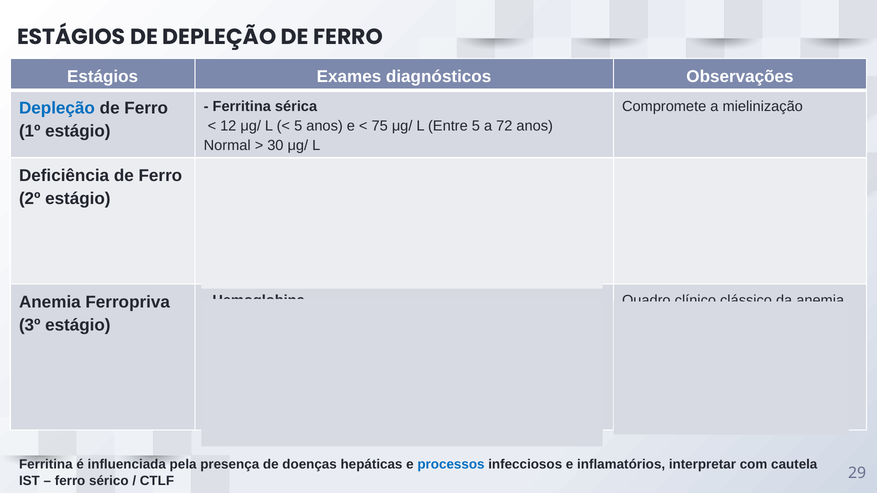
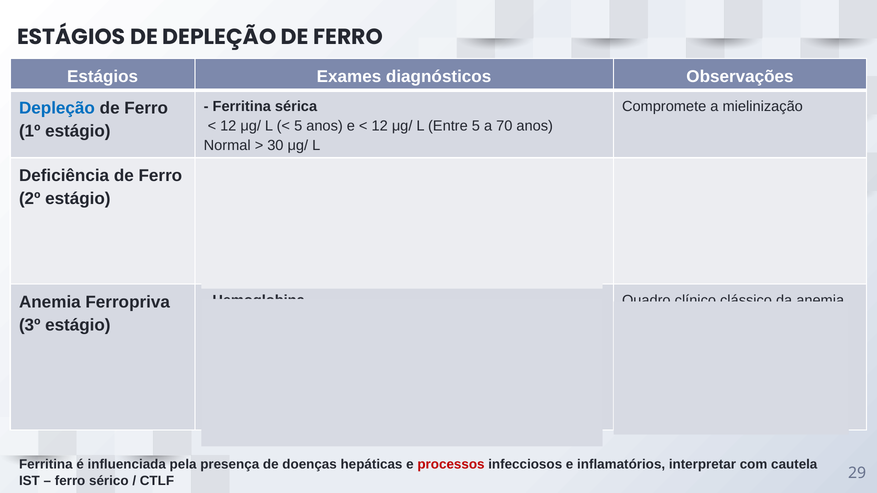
75: 75 -> 12 (380, 126)
72: 72 -> 70 (504, 126)
processos colour: blue -> red (451, 465)
